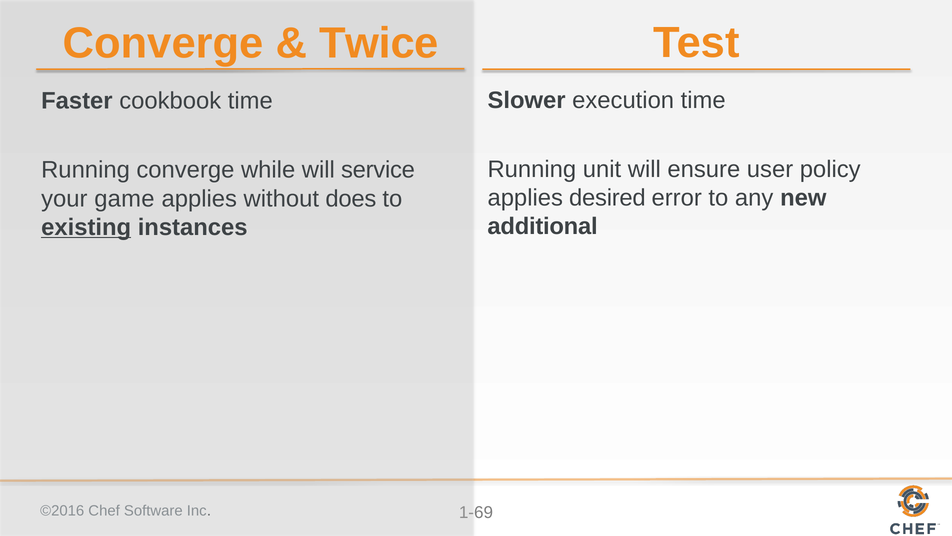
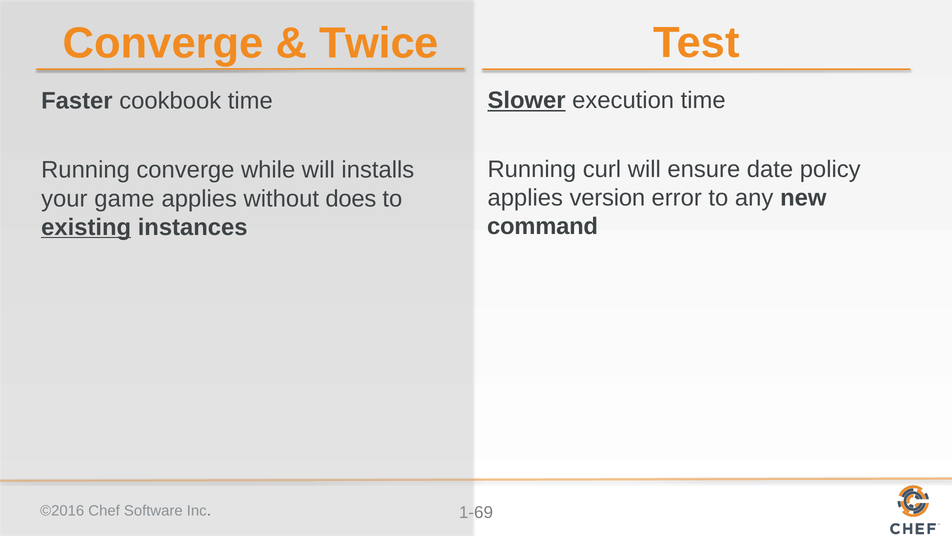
Slower underline: none -> present (527, 100)
unit: unit -> curl (602, 169)
user: user -> date (770, 169)
service: service -> installs (378, 170)
desired: desired -> version (607, 198)
additional: additional -> command (543, 226)
